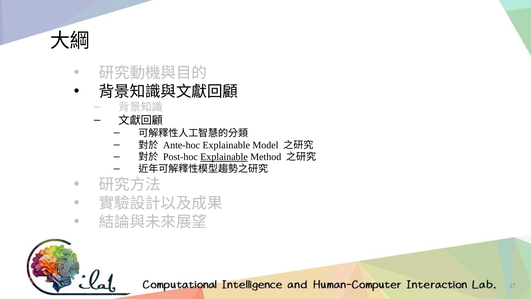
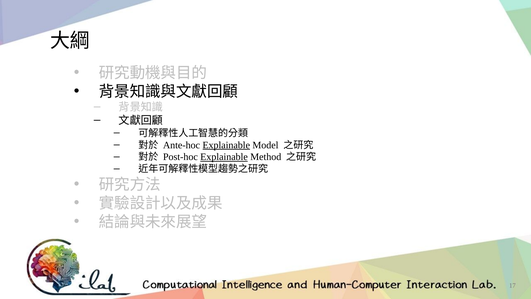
Explainable underline: none -> present (226, 145)
